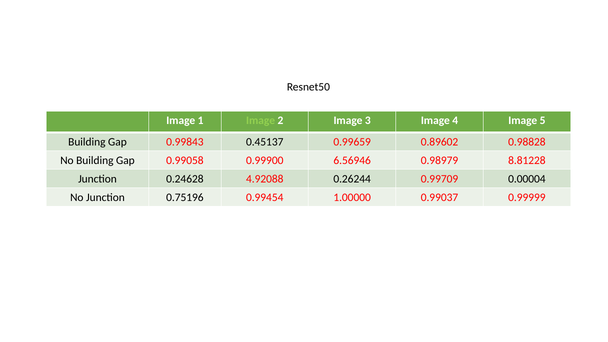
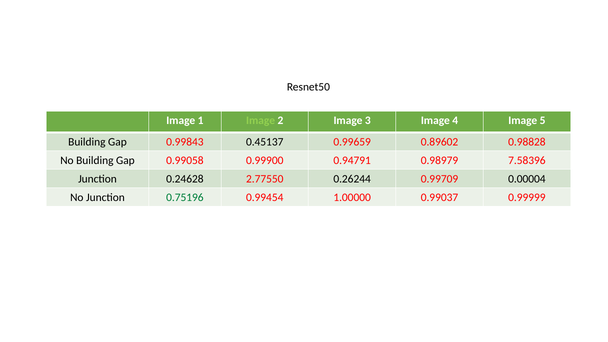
6.56946: 6.56946 -> 0.94791 (352, 160)
8.81228: 8.81228 -> 7.58396 (527, 160)
4.92088: 4.92088 -> 2.77550 (265, 179)
0.75196 colour: black -> green (185, 197)
